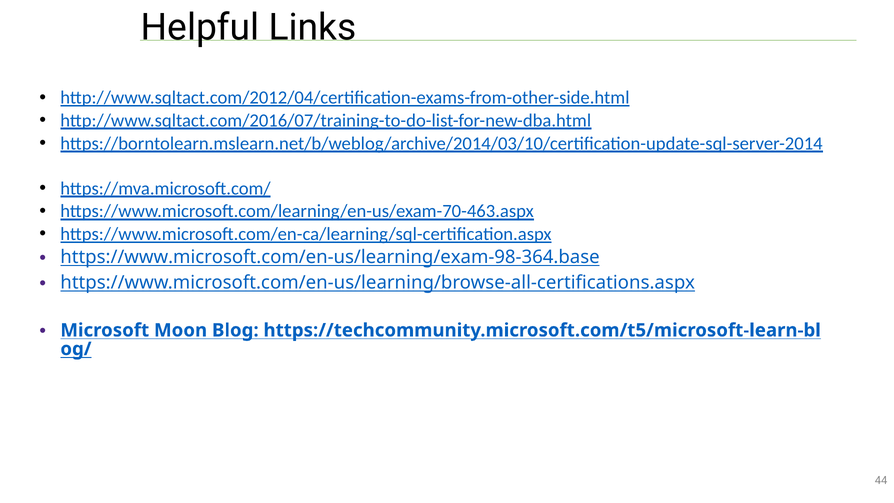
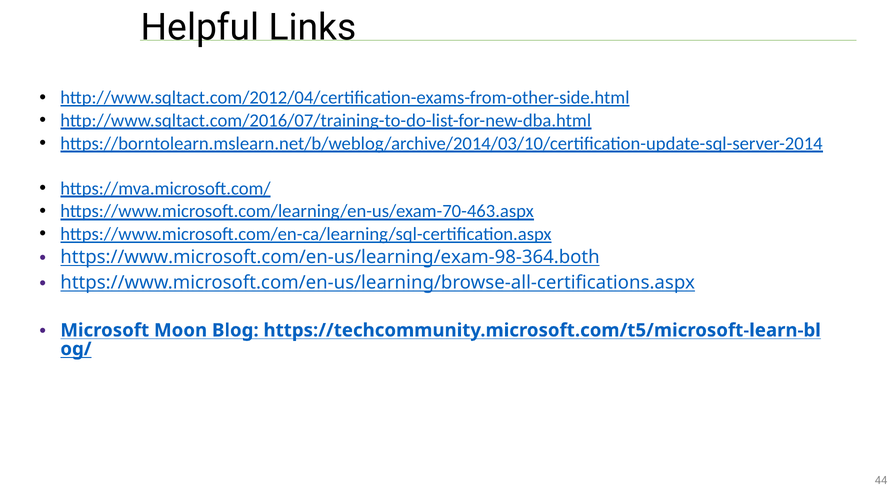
https://www.microsoft.com/en-us/learning/exam-98-364.base: https://www.microsoft.com/en-us/learning/exam-98-364.base -> https://www.microsoft.com/en-us/learning/exam-98-364.both (330, 257)
